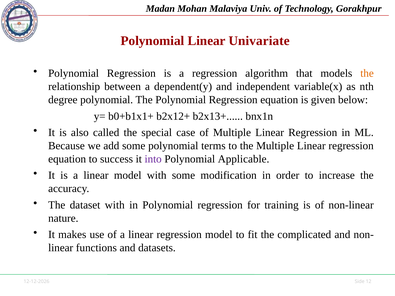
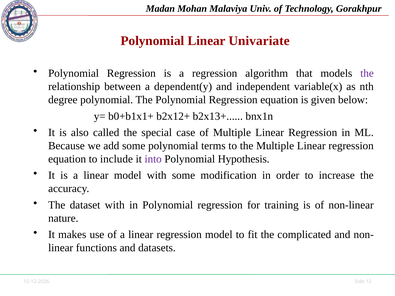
the colour: orange -> purple (367, 73)
success: success -> include (116, 159)
Applicable: Applicable -> Hypothesis (244, 159)
